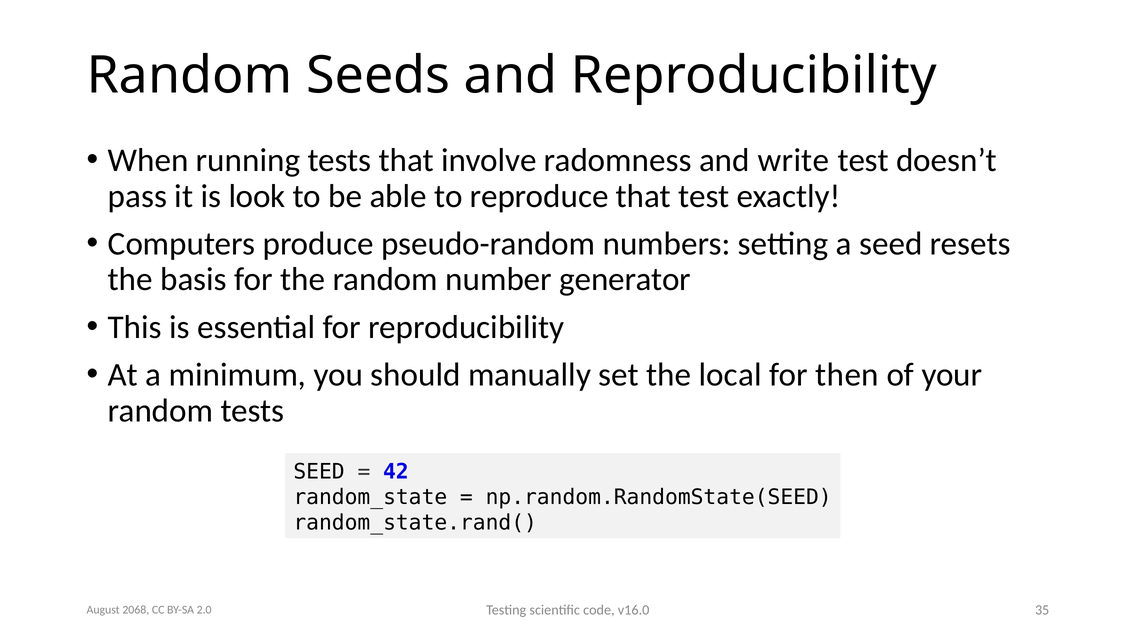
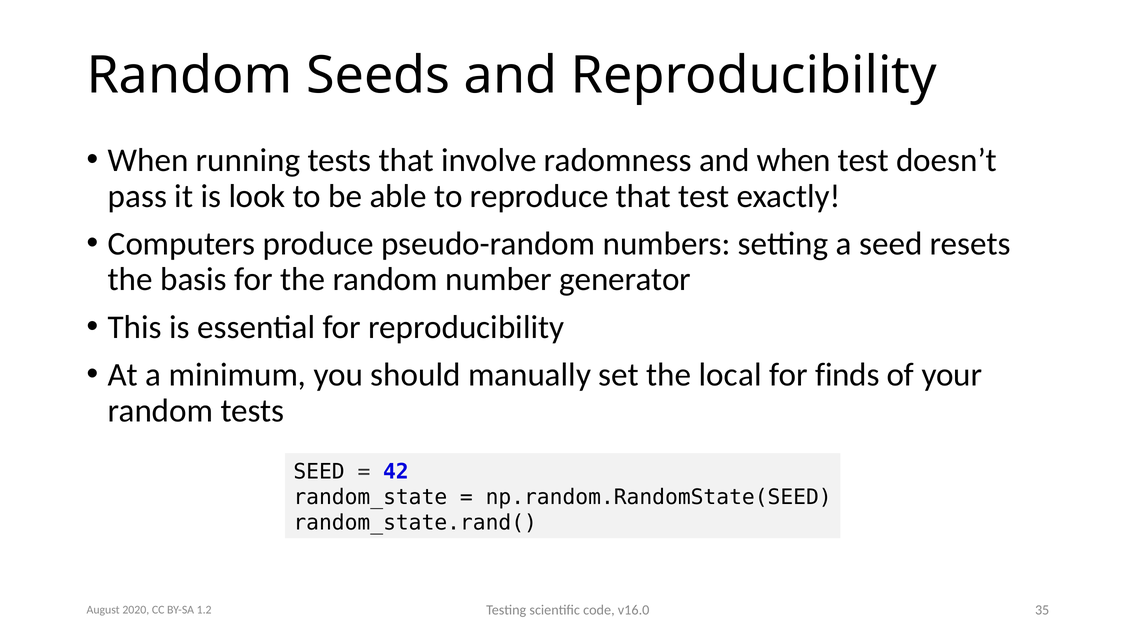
and write: write -> when (794, 160)
then: then -> finds (847, 375)
2068: 2068 -> 2020 (136, 610)
2.0: 2.0 -> 1.2 (204, 610)
